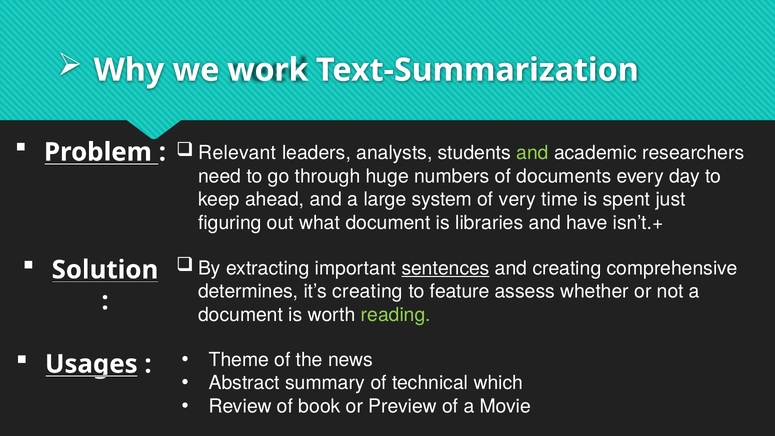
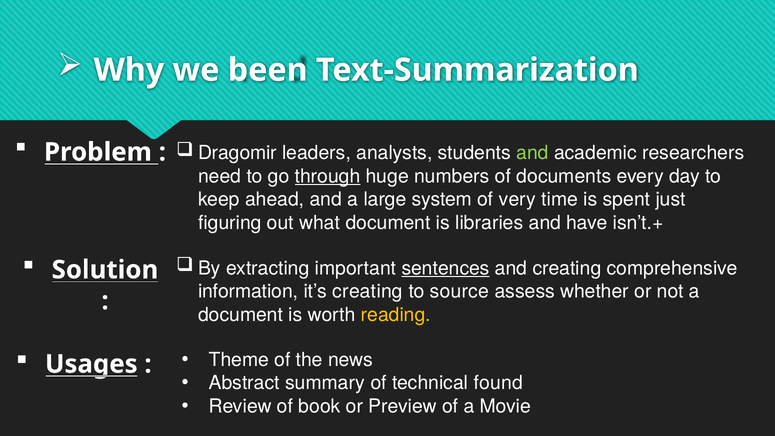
work: work -> been (268, 70)
Relevant: Relevant -> Dragomir (237, 153)
through underline: none -> present (328, 176)
determines: determines -> information (248, 291)
feature: feature -> source (459, 291)
reading colour: light green -> yellow (396, 315)
which: which -> found (498, 383)
